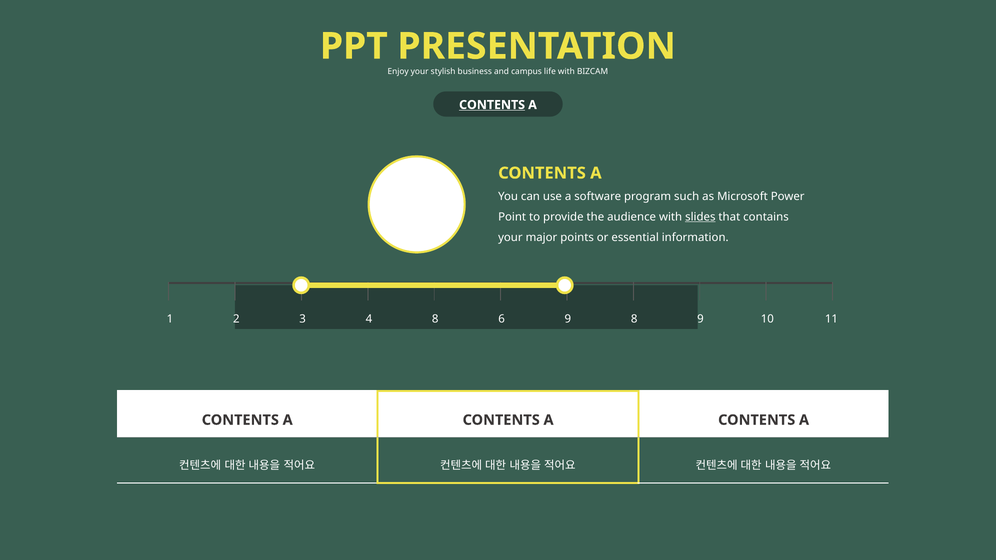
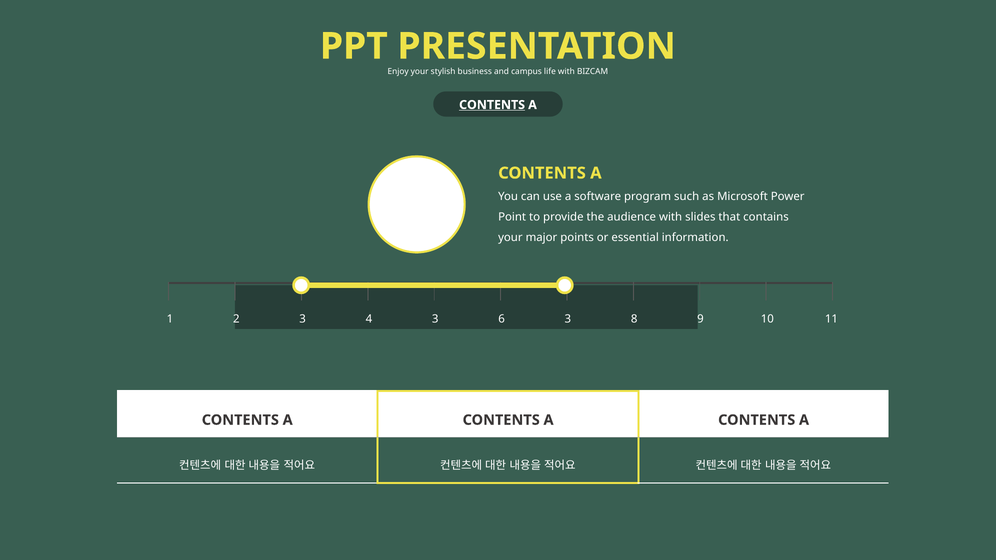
slides underline: present -> none (700, 217)
4 8: 8 -> 3 (435, 319)
6 9: 9 -> 3 (568, 319)
